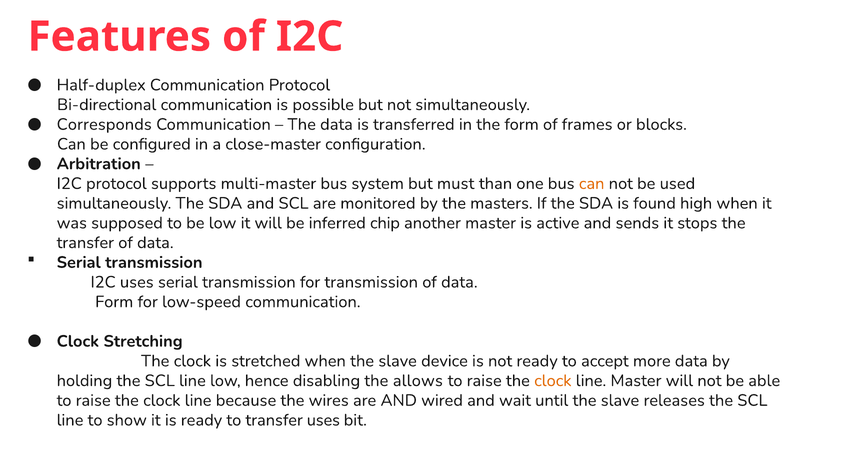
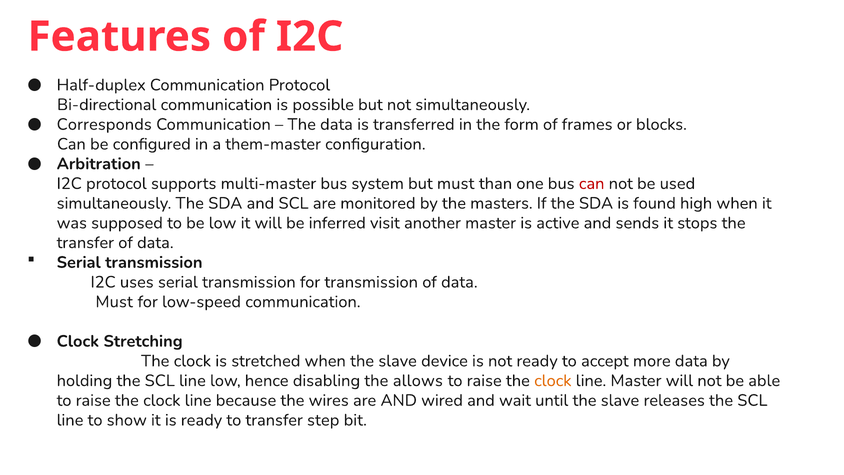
close-master: close-master -> them-master (273, 144)
can colour: orange -> red (592, 183)
chip: chip -> visit (385, 223)
Form: Form -> Must (114, 302)
transfer uses: uses -> step (323, 420)
